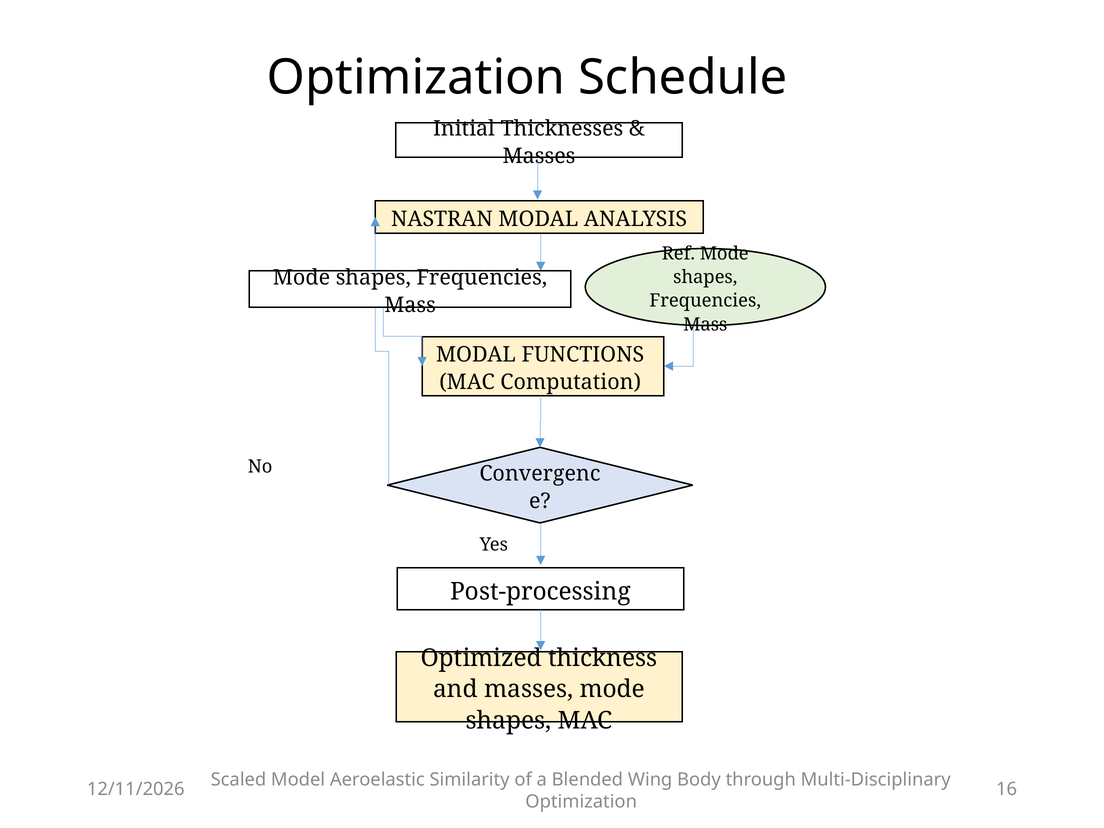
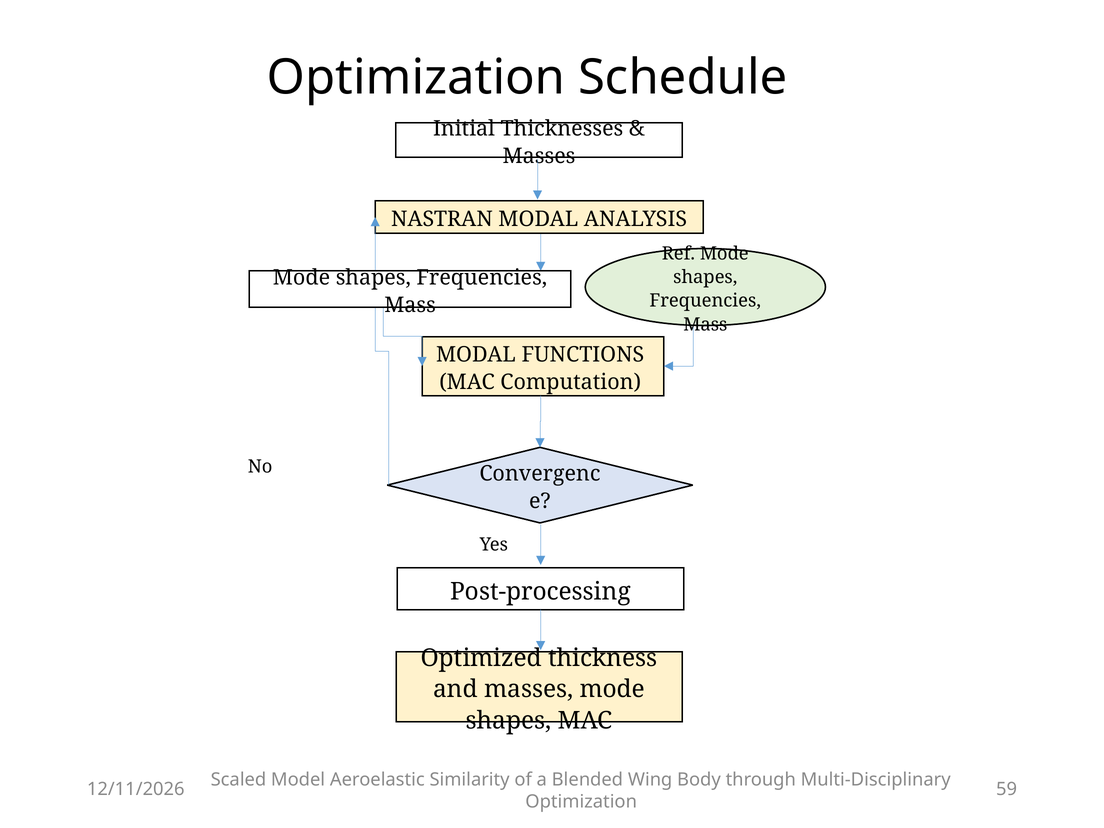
16: 16 -> 59 (1007, 789)
